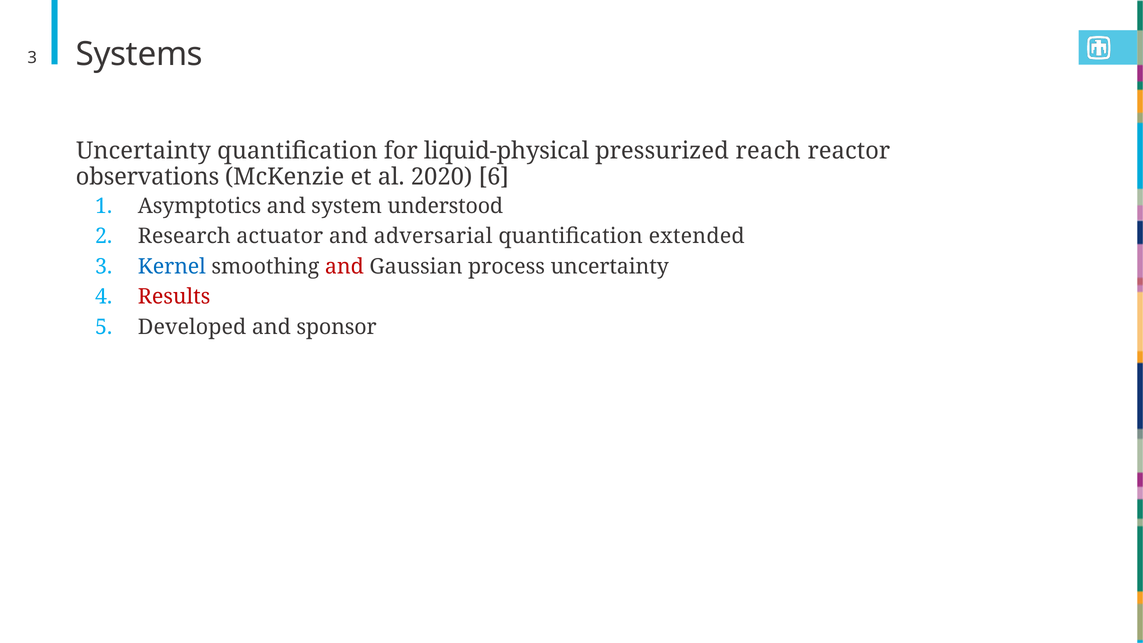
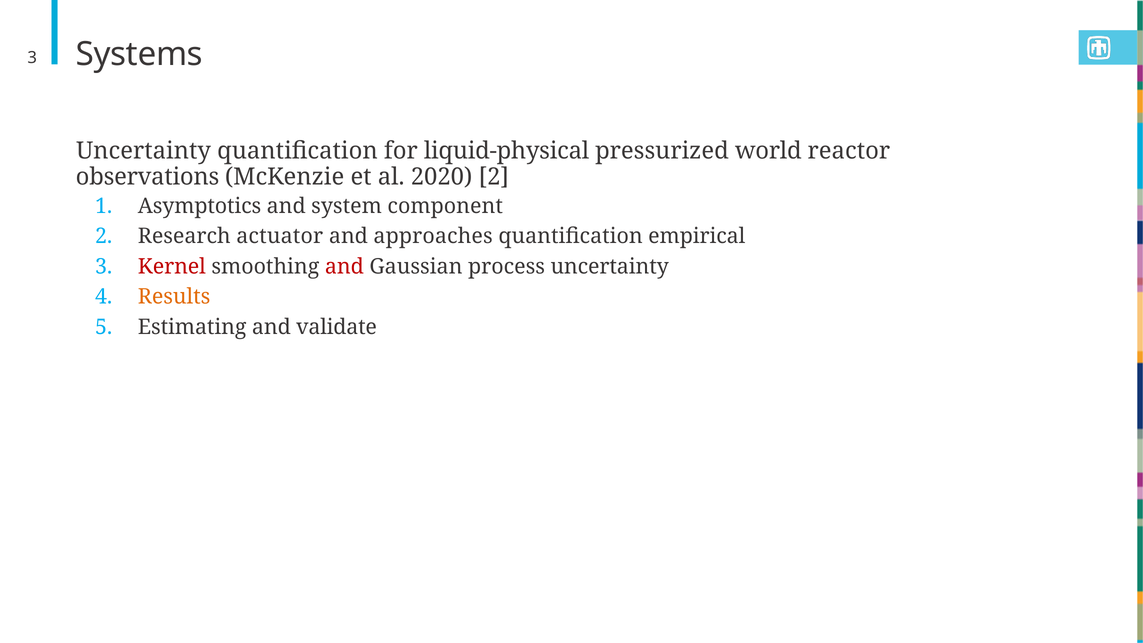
reach: reach -> world (768, 151)
2020 6: 6 -> 2 (494, 177)
understood: understood -> component (445, 206)
adversarial: adversarial -> approaches (433, 236)
extended: extended -> empirical (697, 236)
Kernel colour: blue -> red (172, 267)
Results colour: red -> orange (174, 297)
Developed: Developed -> Estimating (192, 327)
sponsor: sponsor -> validate (337, 327)
